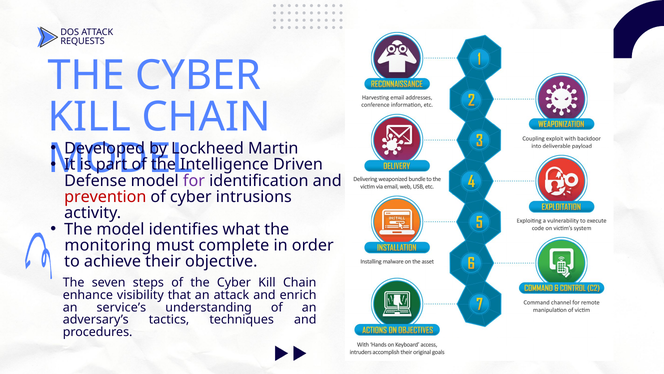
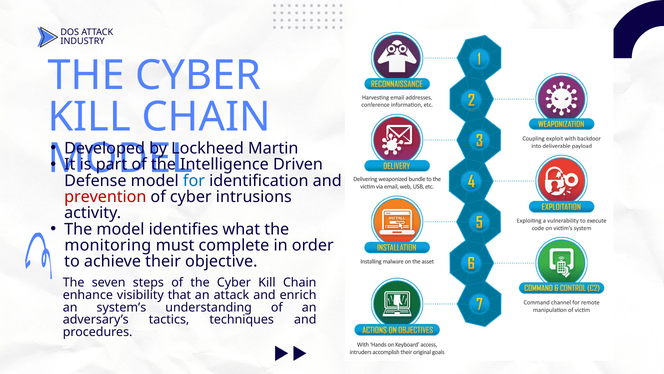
REQUESTS: REQUESTS -> INDUSTRY (83, 41)
for colour: purple -> blue (194, 181)
service’s: service’s -> system’s (121, 307)
